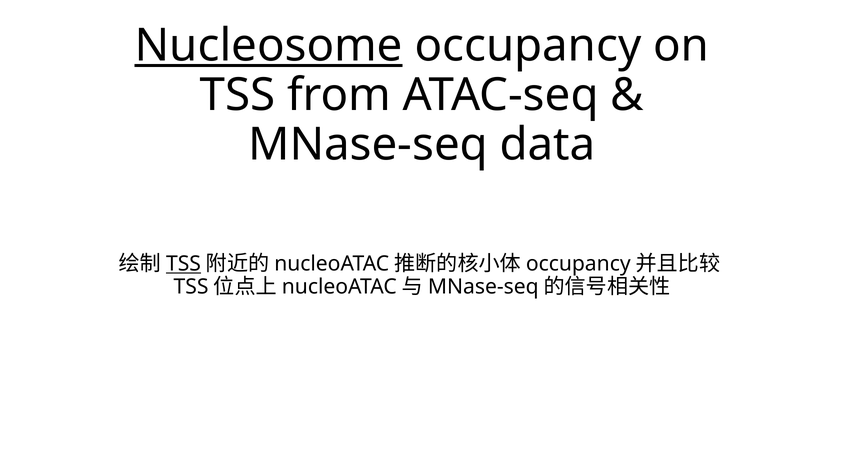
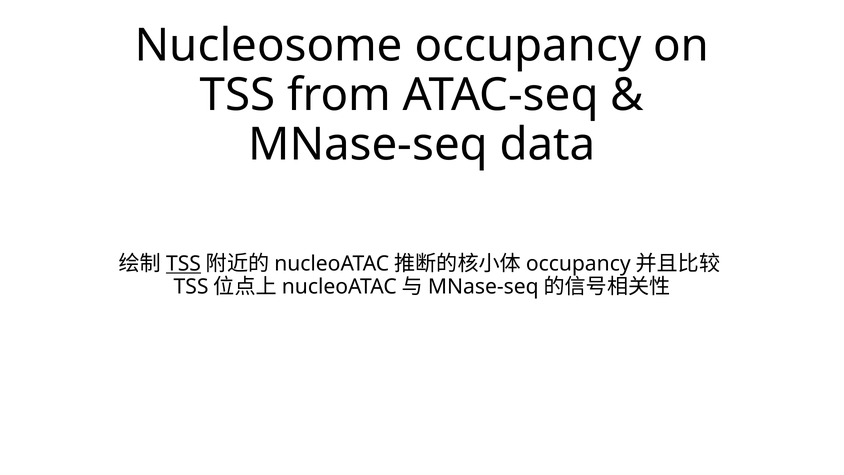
Nucleosome underline: present -> none (269, 46)
